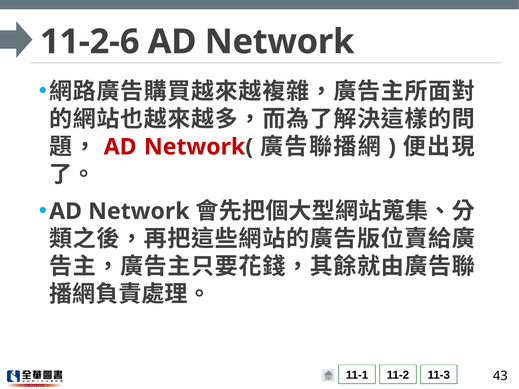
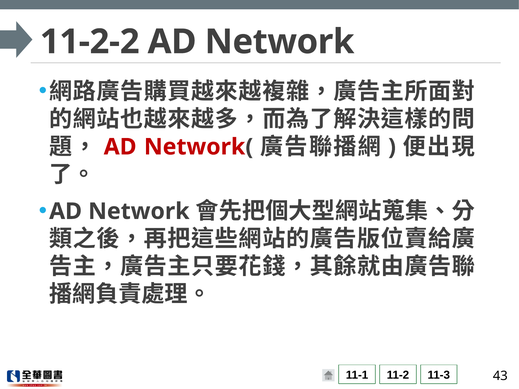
11-2-6: 11-2-6 -> 11-2-2 (90, 42)
